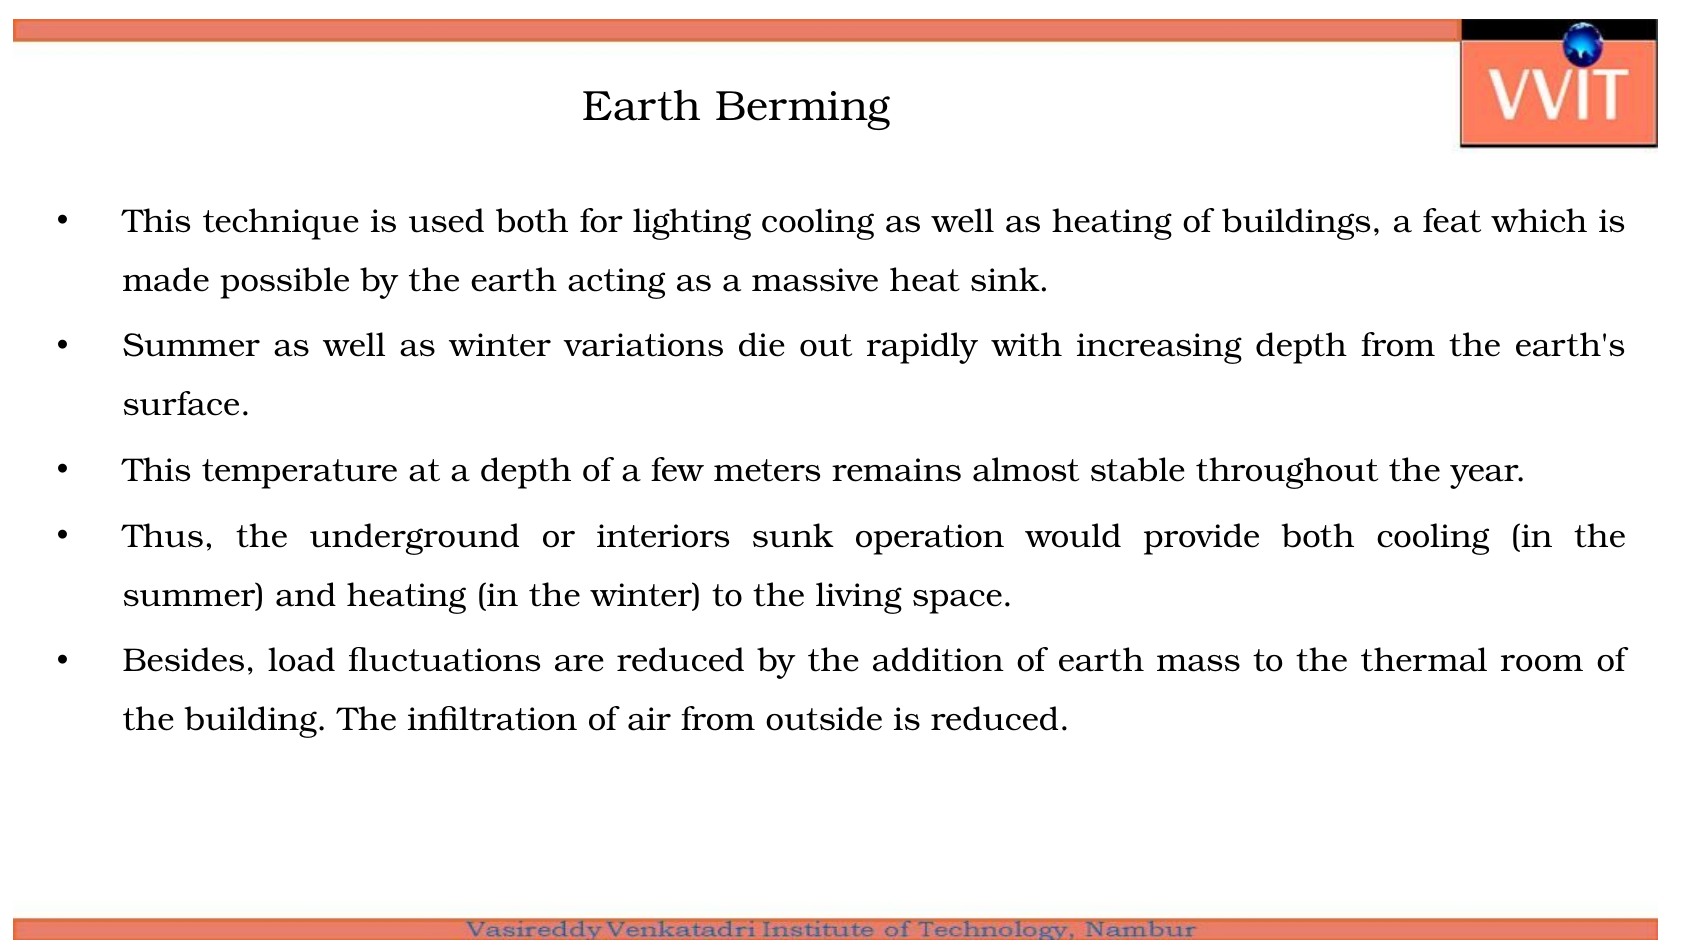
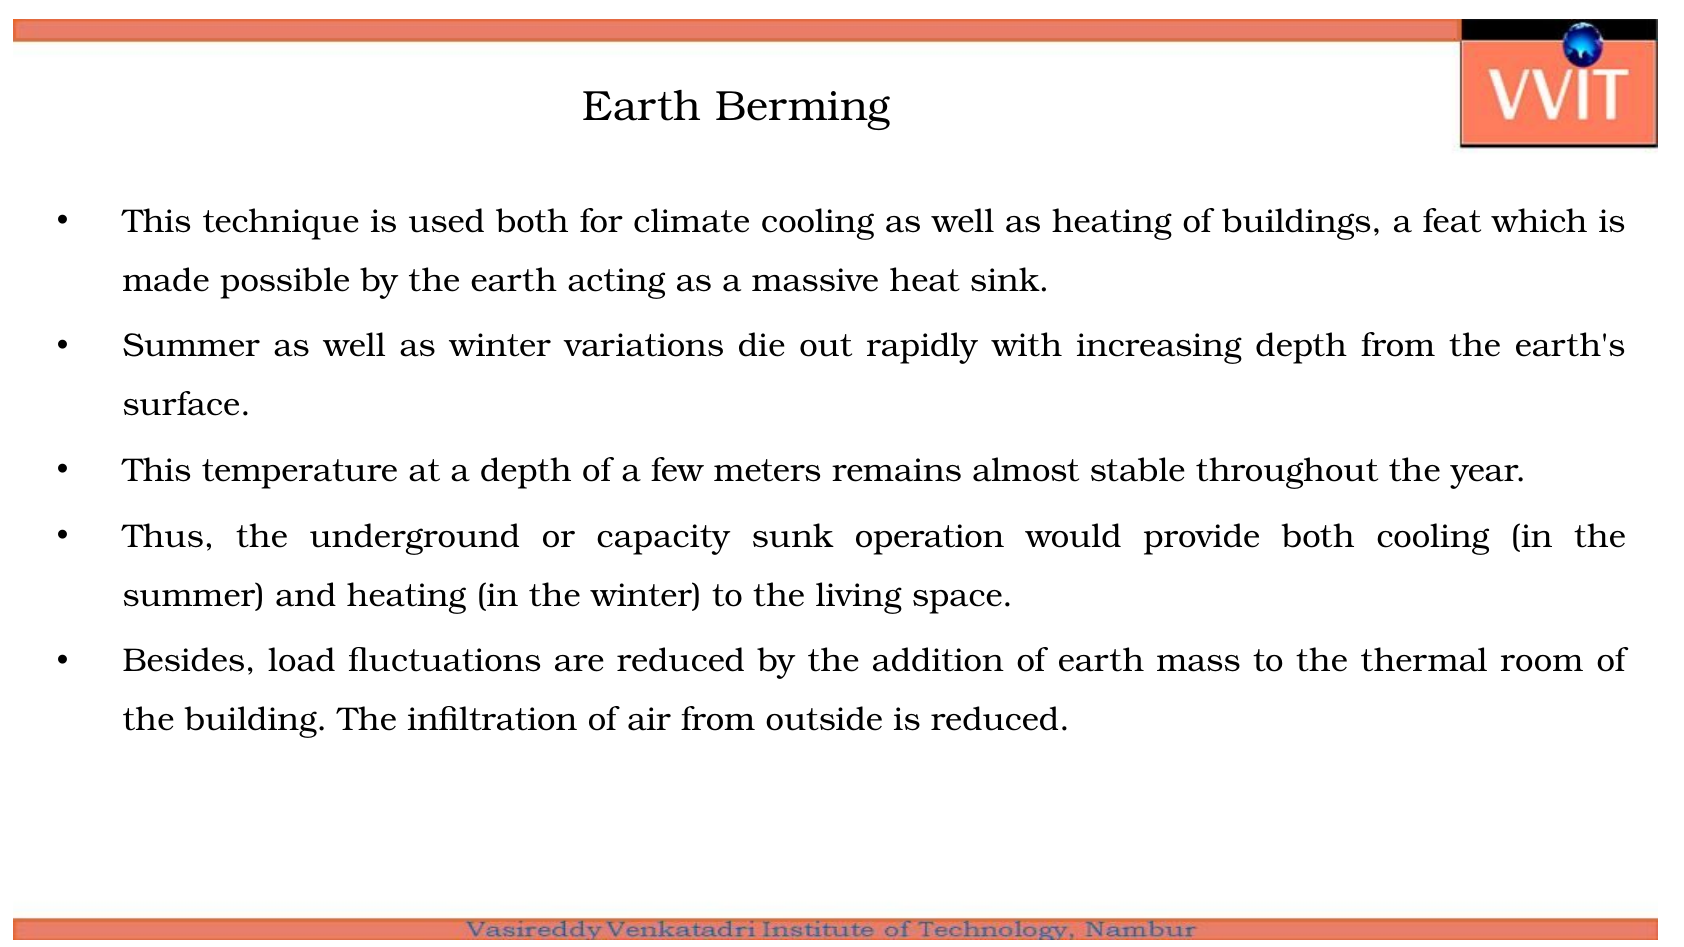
lighting: lighting -> climate (692, 222)
interiors: interiors -> capacity (663, 537)
